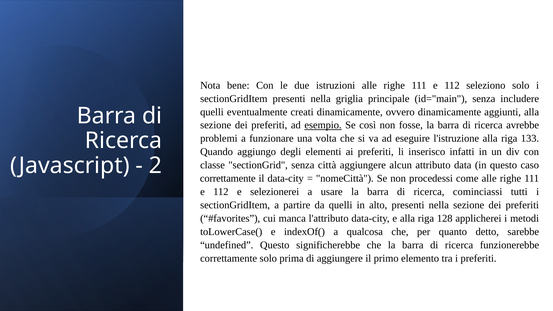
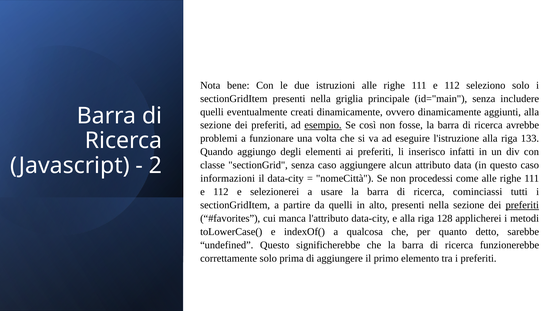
senza città: città -> caso (327, 165)
correttamente: correttamente -> informazioni (228, 178)
preferiti underline: none -> present (522, 205)
